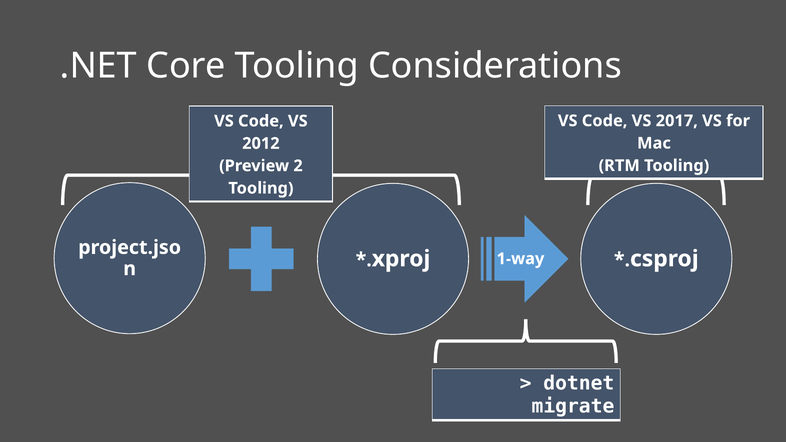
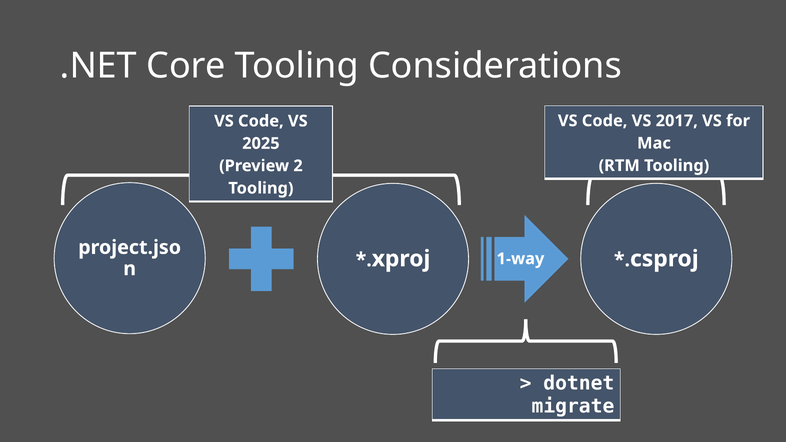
2012: 2012 -> 2025 (261, 143)
